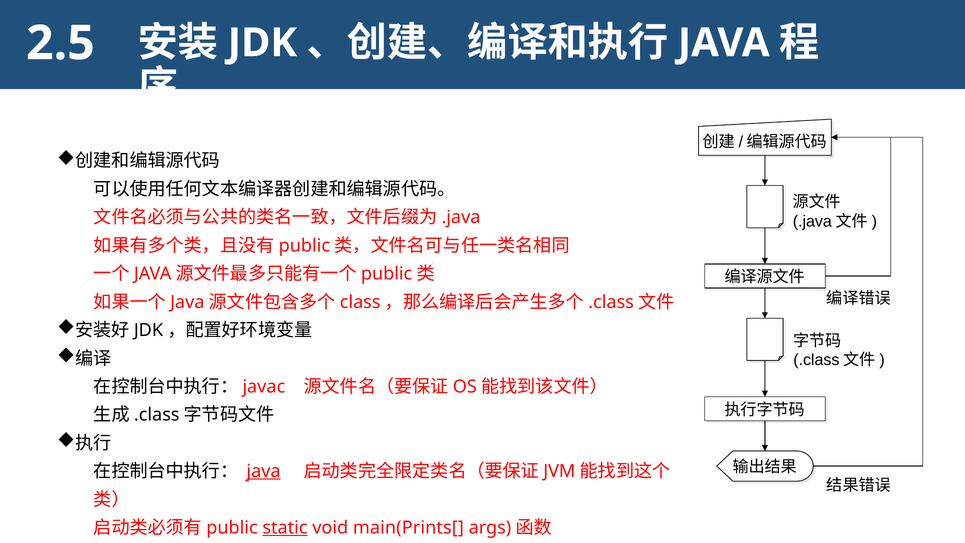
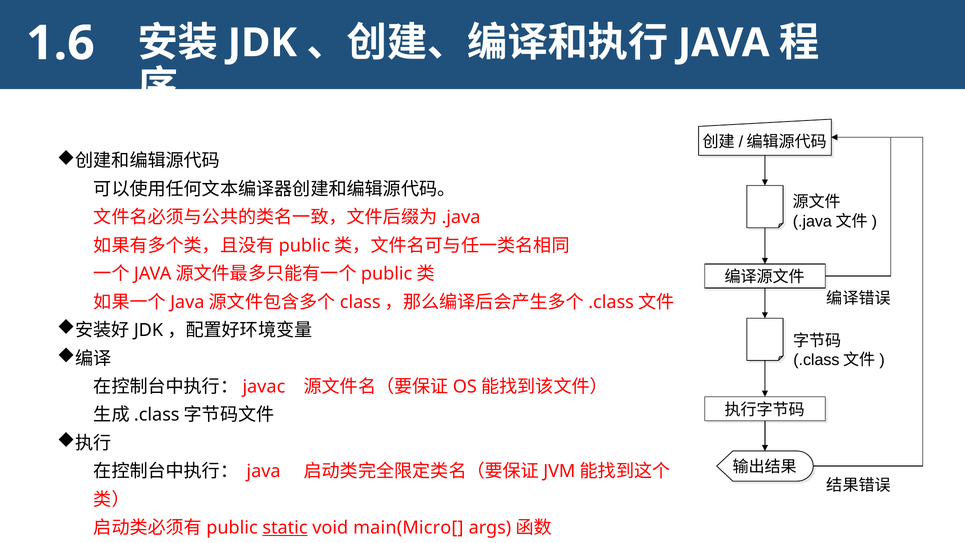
2.5: 2.5 -> 1.6 (60, 43)
java underline: present -> none (264, 471)
main(Prints[: main(Prints[ -> main(Micro[ (408, 528)
